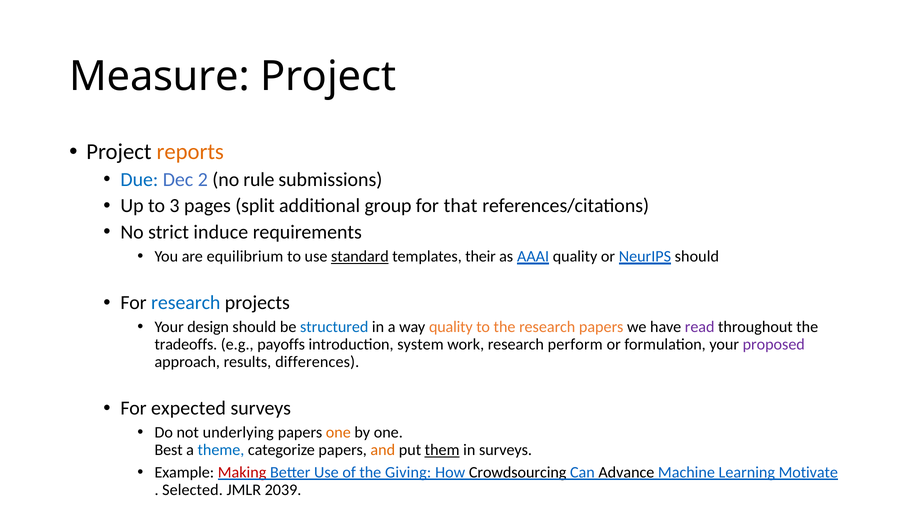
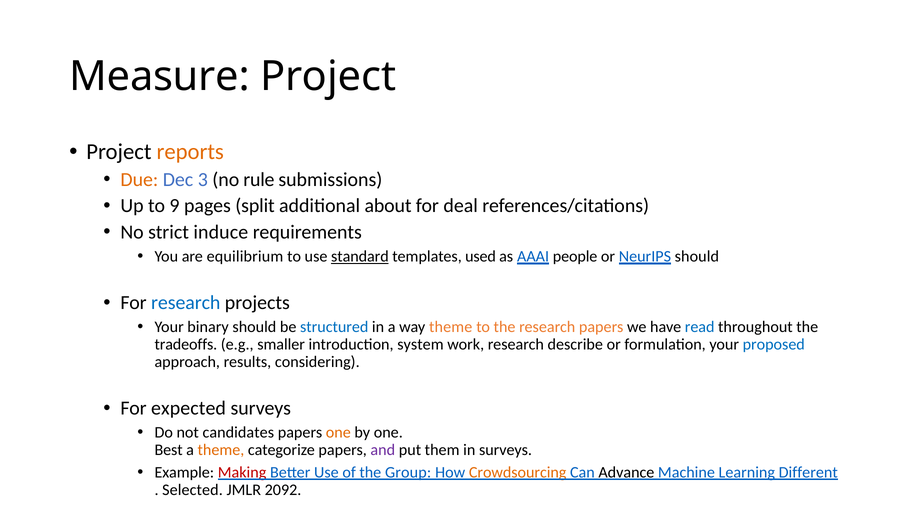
Due colour: blue -> orange (139, 179)
2: 2 -> 3 (203, 179)
3: 3 -> 9 (175, 206)
group: group -> about (388, 206)
that: that -> deal (461, 206)
their: their -> used (481, 256)
AAAI quality: quality -> people (575, 256)
design: design -> binary (208, 327)
way quality: quality -> theme (451, 327)
read colour: purple -> blue (700, 327)
payoffs: payoffs -> smaller (281, 344)
perform: perform -> describe (575, 344)
proposed colour: purple -> blue (774, 344)
differences: differences -> considering (317, 361)
underlying: underlying -> candidates (238, 432)
theme colour: blue -> orange (221, 449)
and colour: orange -> purple (383, 449)
them underline: present -> none (442, 449)
Giving: Giving -> Group (408, 472)
Crowdsourcing colour: black -> orange (518, 472)
Motivate: Motivate -> Different (808, 472)
2039: 2039 -> 2092 (283, 489)
